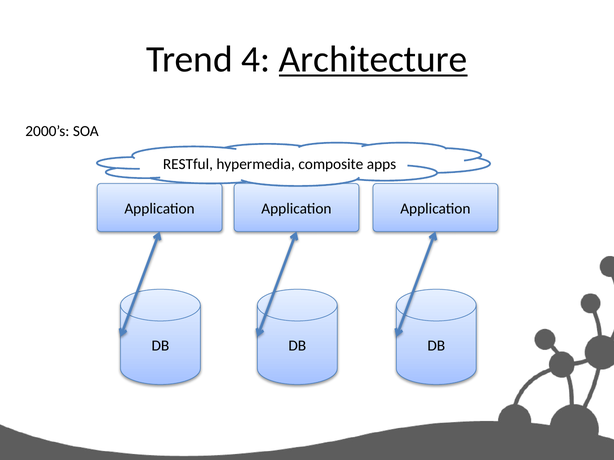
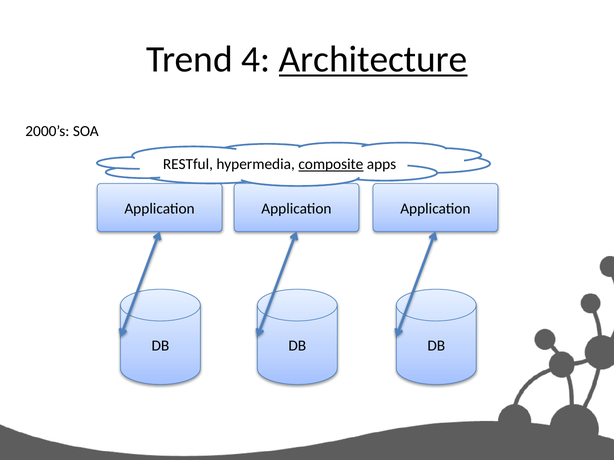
composite underline: none -> present (331, 164)
